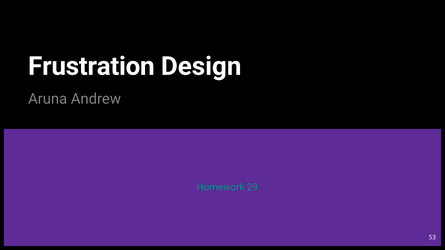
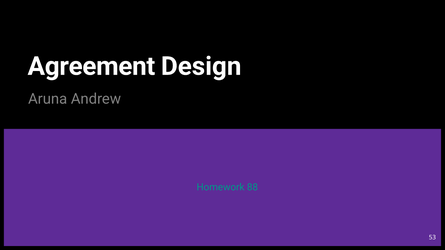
Frustration: Frustration -> Agreement (91, 66)
29: 29 -> 88 (252, 188)
